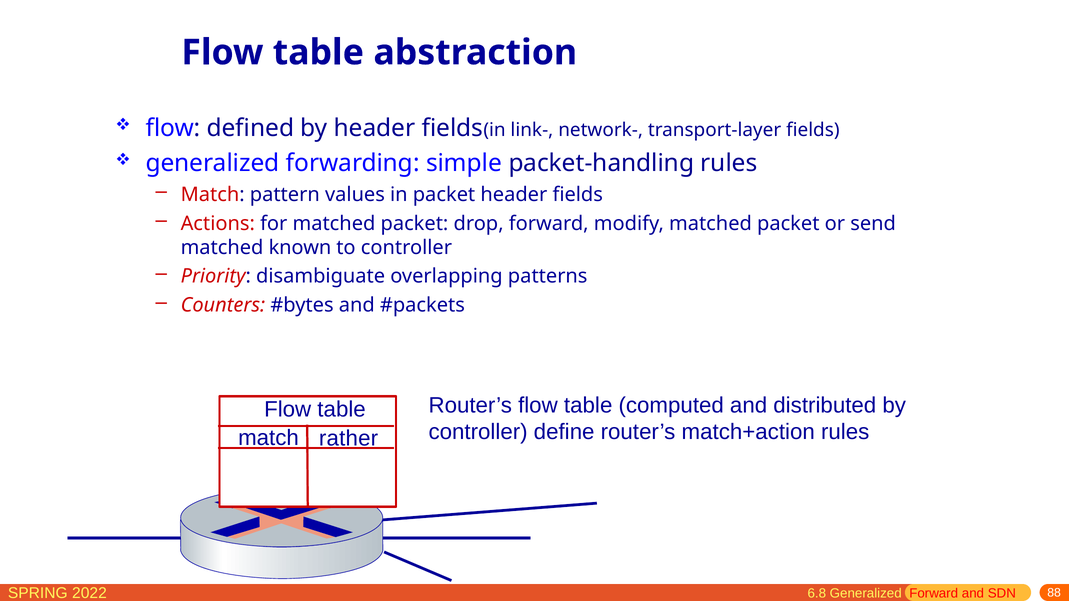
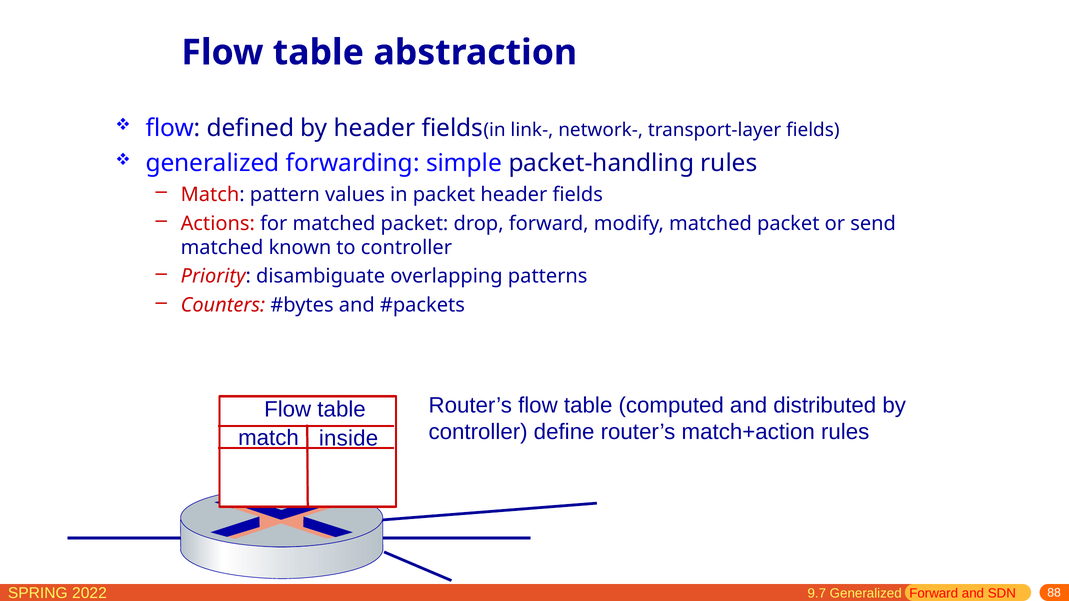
rather: rather -> inside (349, 439)
6.8: 6.8 -> 9.7 (817, 594)
